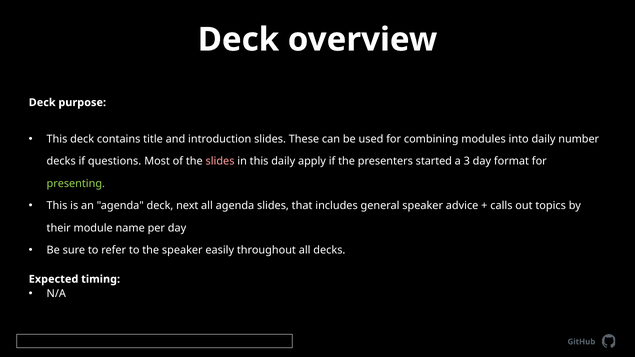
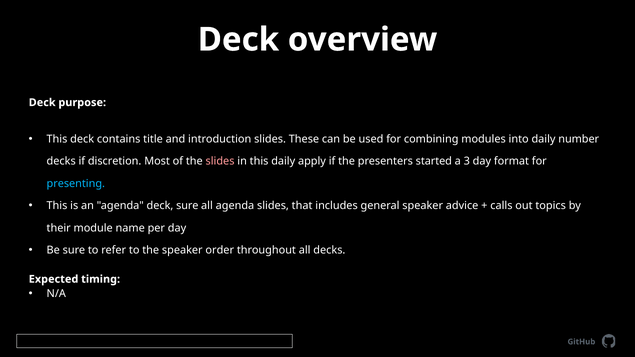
questions: questions -> discretion (115, 161)
presenting colour: light green -> light blue (76, 184)
deck next: next -> sure (187, 206)
easily: easily -> order (220, 250)
